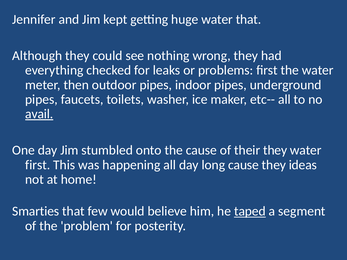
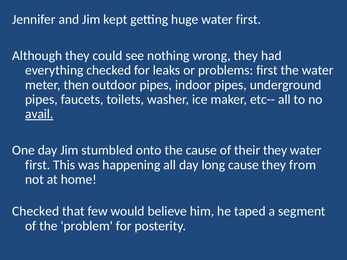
huge water that: that -> first (248, 19)
ideas: ideas -> from (303, 165)
Smarties: Smarties -> Checked (36, 211)
taped underline: present -> none (250, 211)
